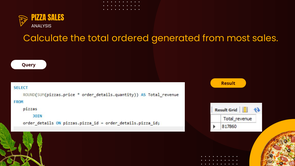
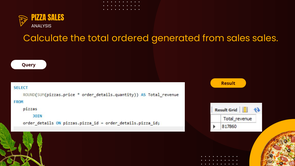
from most: most -> sales (238, 38)
